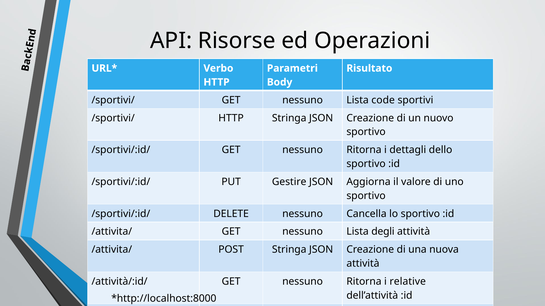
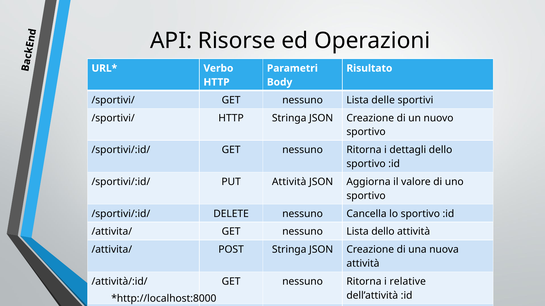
code: code -> delle (383, 100)
PUT Gestire: Gestire -> Attività (289, 182)
degli: degli -> dello (383, 232)
